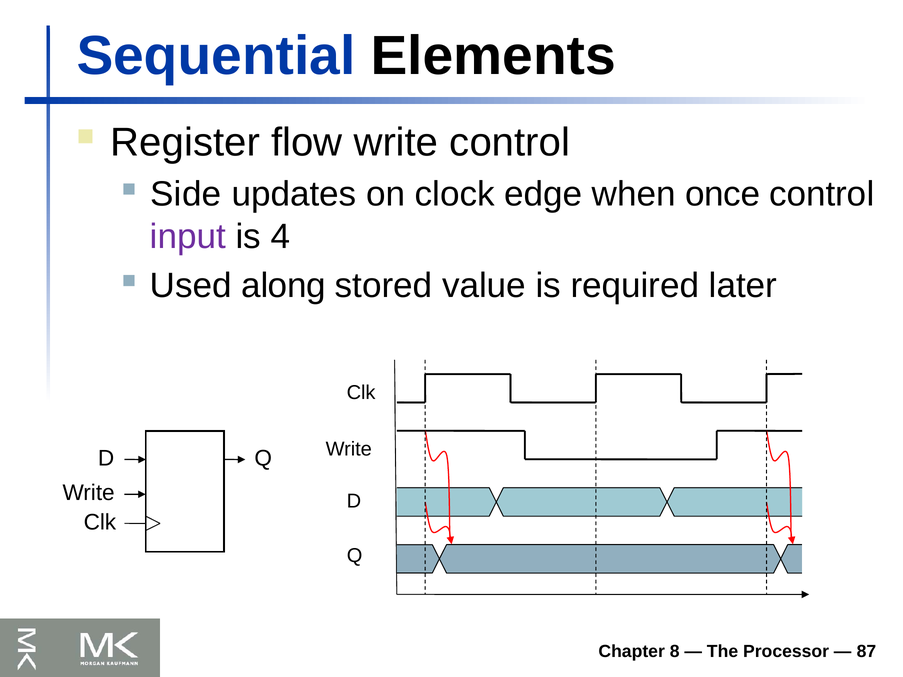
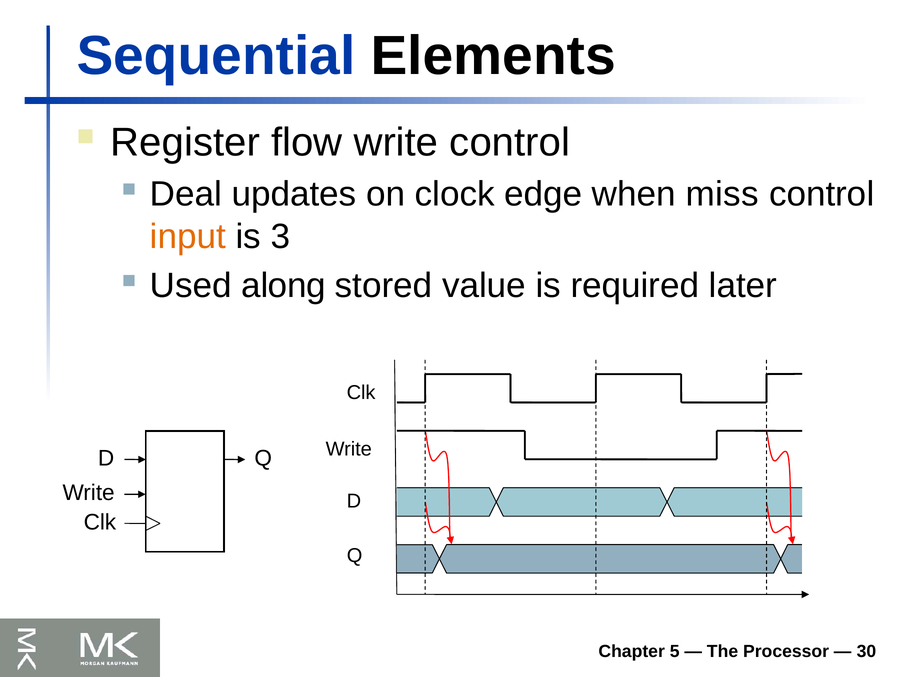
Side: Side -> Deal (186, 194)
once: once -> miss (722, 194)
input colour: purple -> orange (188, 237)
4: 4 -> 3 (280, 237)
8: 8 -> 5 (675, 652)
87: 87 -> 30 (866, 652)
